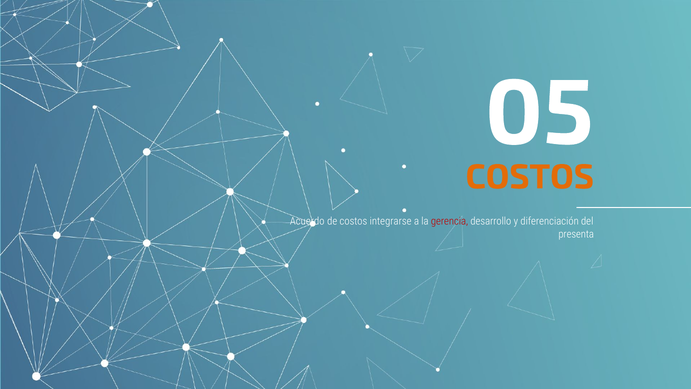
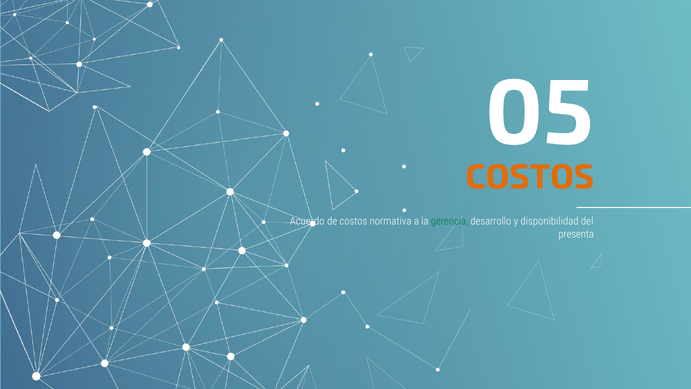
integrarse: integrarse -> normativa (391, 221)
gerencia colour: red -> green (449, 221)
diferenciación: diferenciación -> disponibilidad (550, 221)
